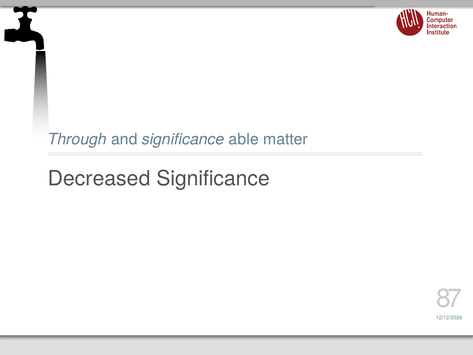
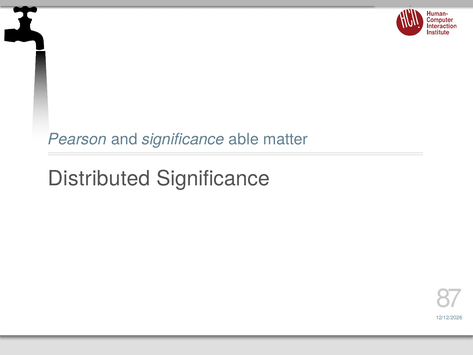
Through: Through -> Pearson (77, 139)
Decreased: Decreased -> Distributed (99, 178)
